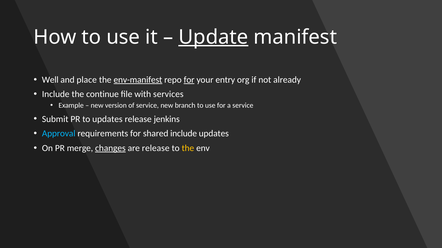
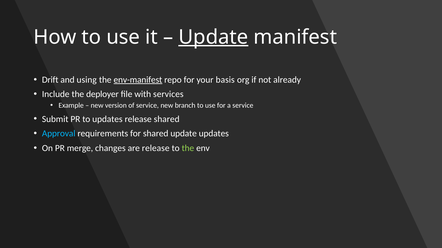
Well: Well -> Drift (50, 80)
place: place -> using (87, 80)
for underline: present -> none (189, 80)
entry: entry -> basis (225, 80)
continue: continue -> deployer (102, 94)
release jenkins: jenkins -> shared (167, 119)
shared include: include -> update (184, 134)
changes underline: present -> none (110, 148)
the colour: yellow -> light green (188, 148)
